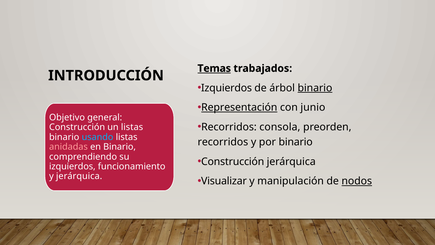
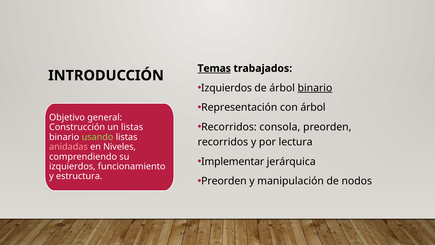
Representación underline: present -> none (239, 107)
con junio: junio -> árbol (313, 107)
usando colour: light blue -> light green (98, 137)
por binario: binario -> lectura (296, 142)
en Binario: Binario -> Niveles (120, 147)
Construcción: Construcción -> Implementar (233, 161)
y jerárquica: jerárquica -> estructura (79, 176)
Visualizar: Visualizar -> Preorden (224, 181)
nodos underline: present -> none (357, 181)
